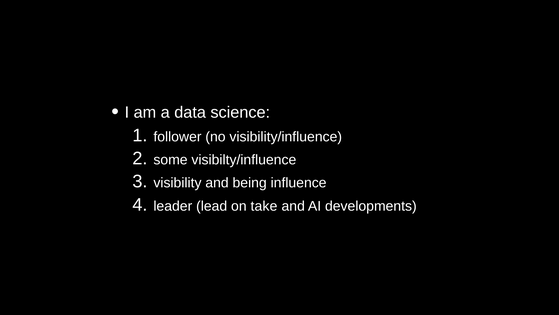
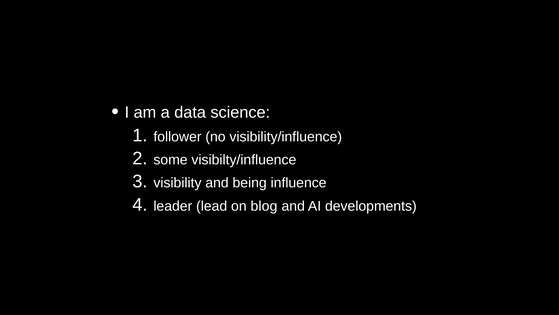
take: take -> blog (264, 206)
